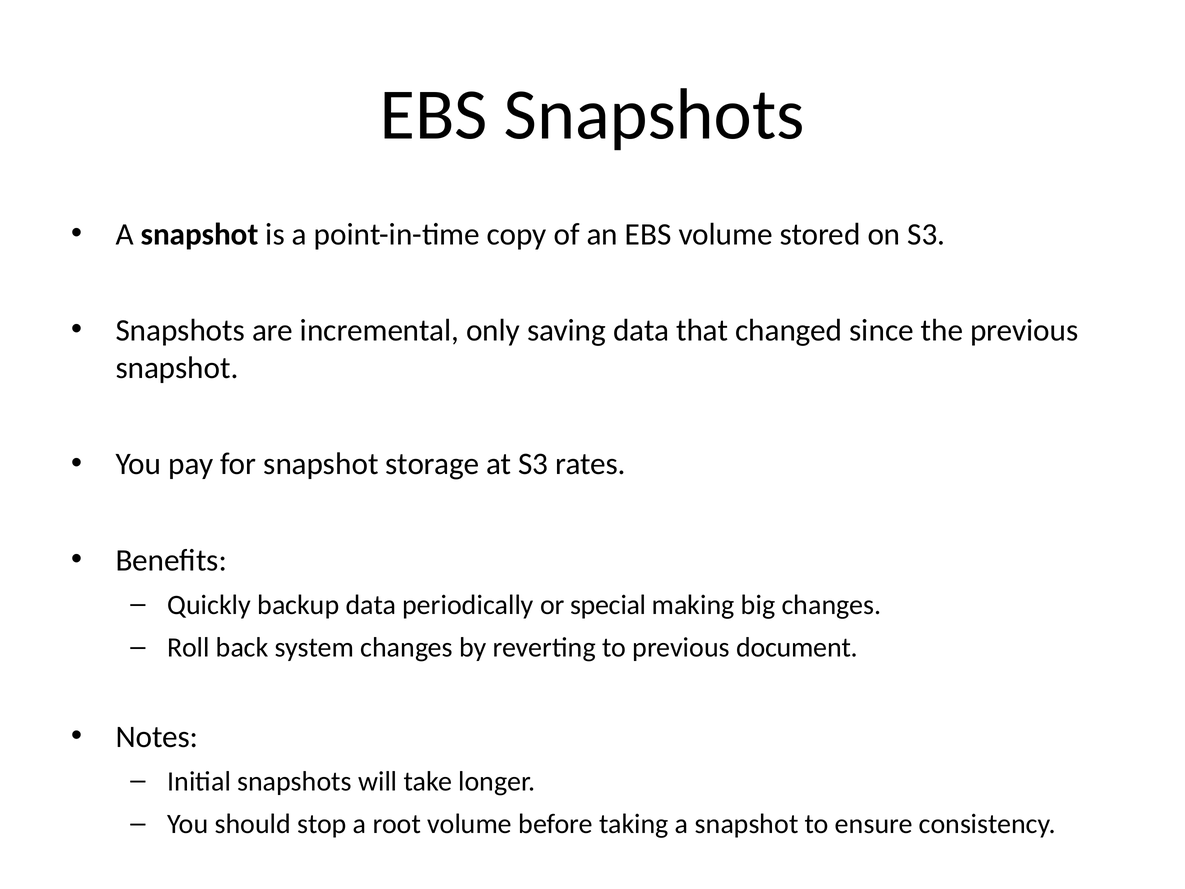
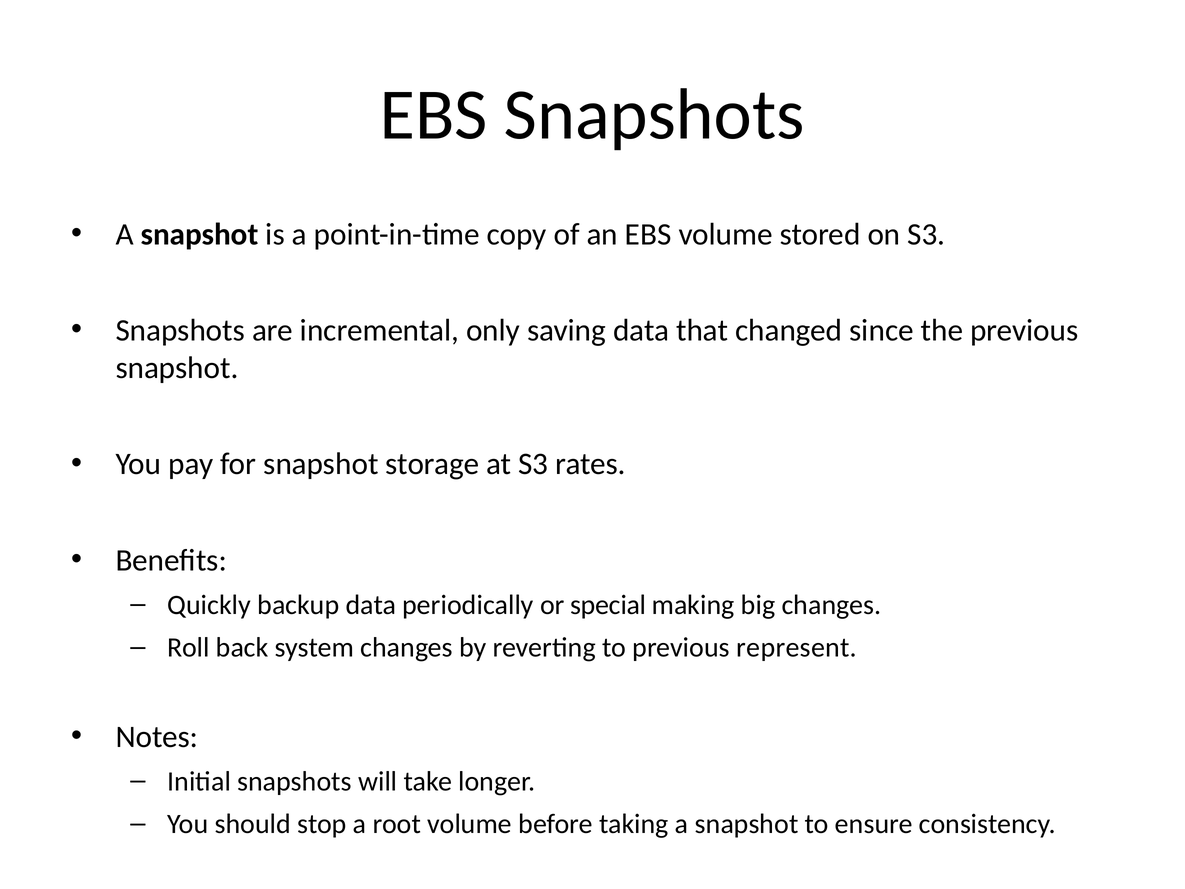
document: document -> represent (797, 647)
